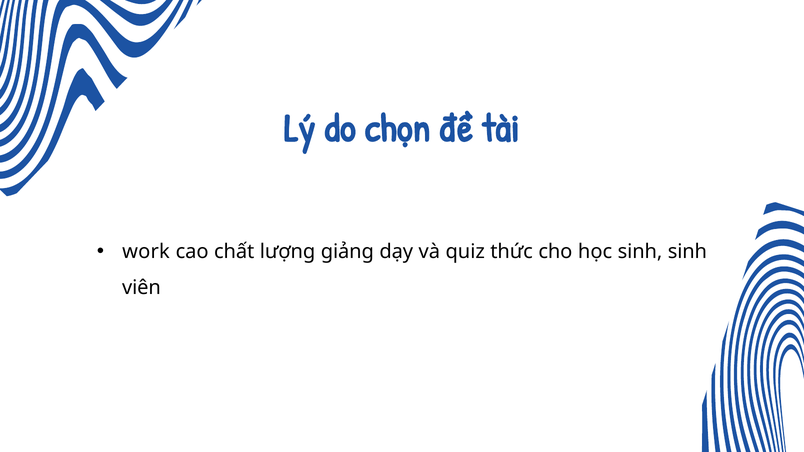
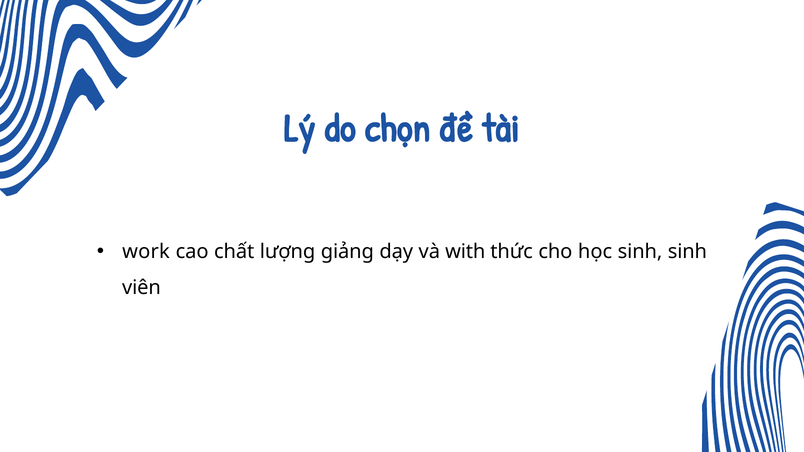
quiz: quiz -> with (465, 252)
